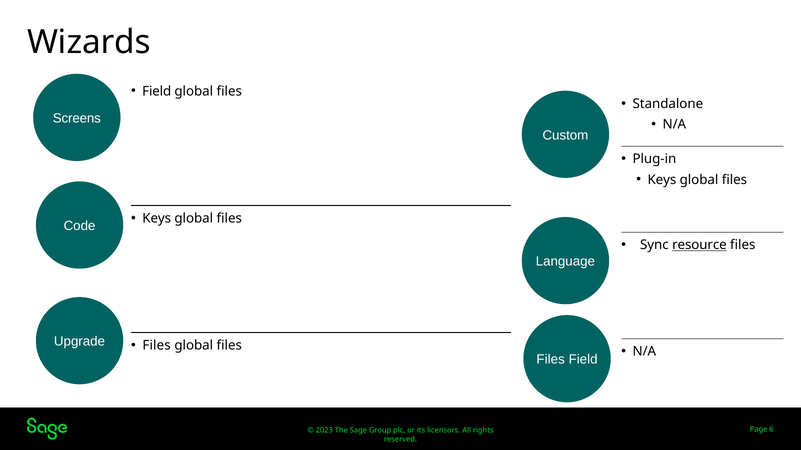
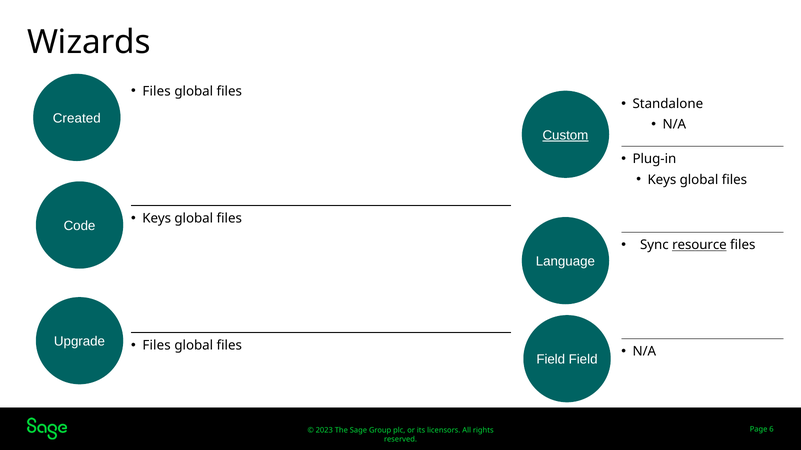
Field: Field -> Files (157, 91)
Screens: Screens -> Created (77, 118)
Custom underline: none -> present (565, 135)
Files: Files -> Field (551, 360)
